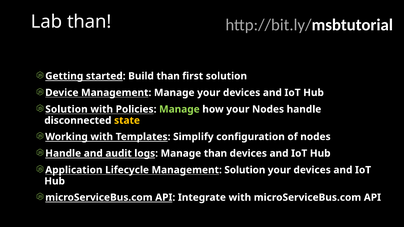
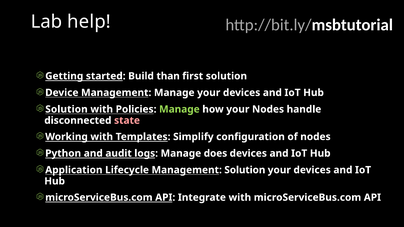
Lab than: than -> help (89, 22)
state colour: yellow -> pink (127, 121)
Handle: Handle -> Python (63, 154)
Manage than: than -> does (215, 154)
